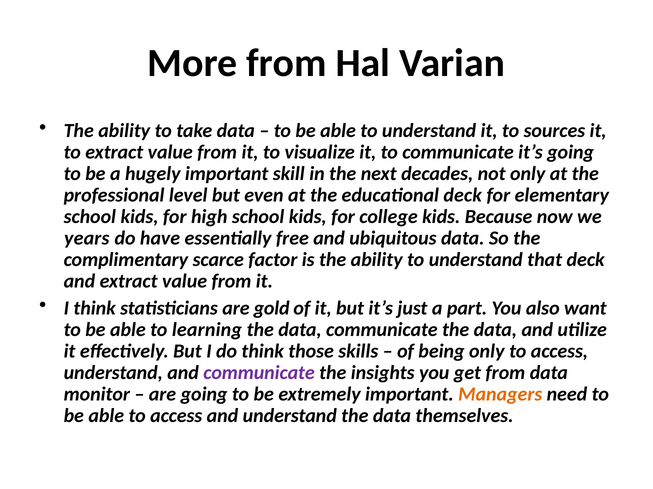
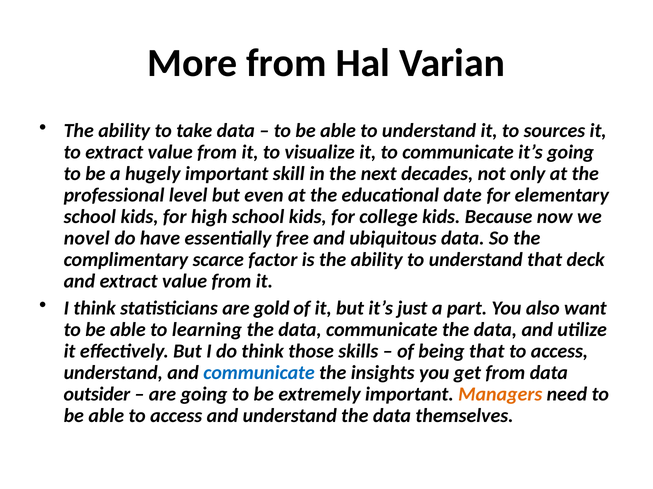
educational deck: deck -> date (463, 196)
years: years -> novel (87, 239)
being only: only -> that (487, 352)
communicate colour: purple -> blue (259, 373)
monitor: monitor -> outsider (97, 395)
